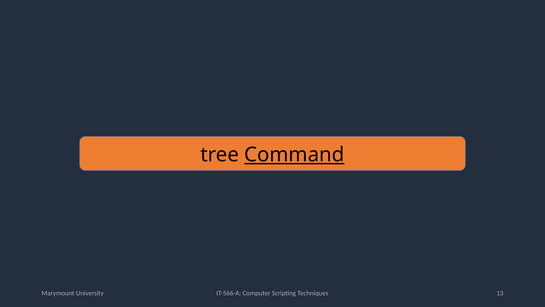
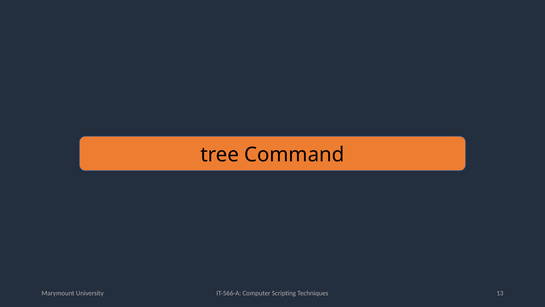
Command underline: present -> none (294, 155)
